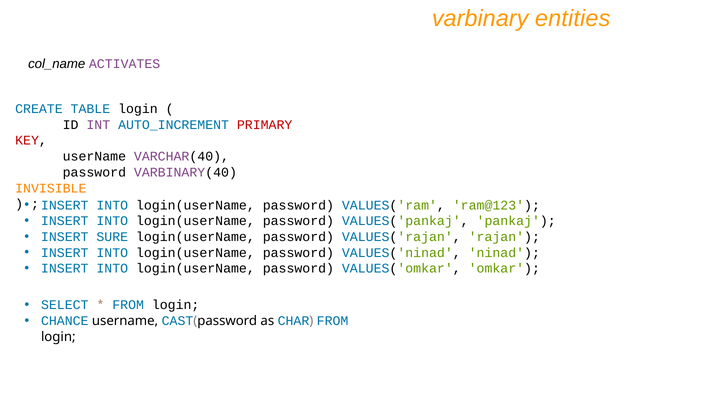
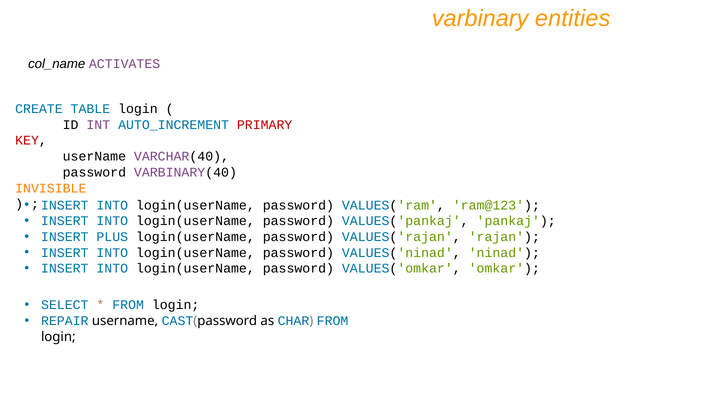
SURE: SURE -> PLUS (112, 237)
CHANCE: CHANCE -> REPAIR (65, 321)
